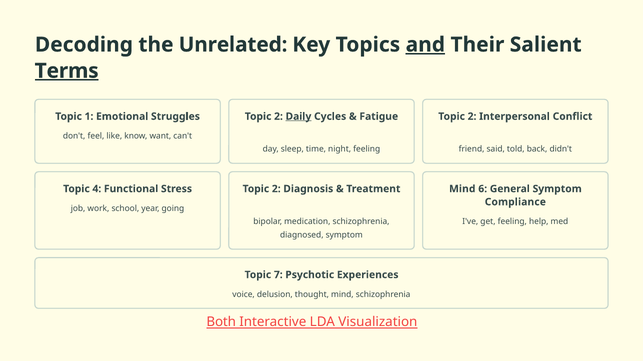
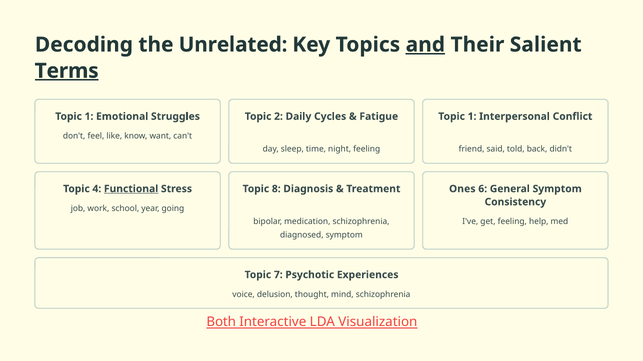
Daily underline: present -> none (298, 117)
2: 2 -> 1 (472, 117)
Functional underline: none -> present (131, 189)
2: 2 -> 8 (276, 189)
Mind: Mind -> Ones (462, 189)
Compliance: Compliance -> Consistency (515, 202)
